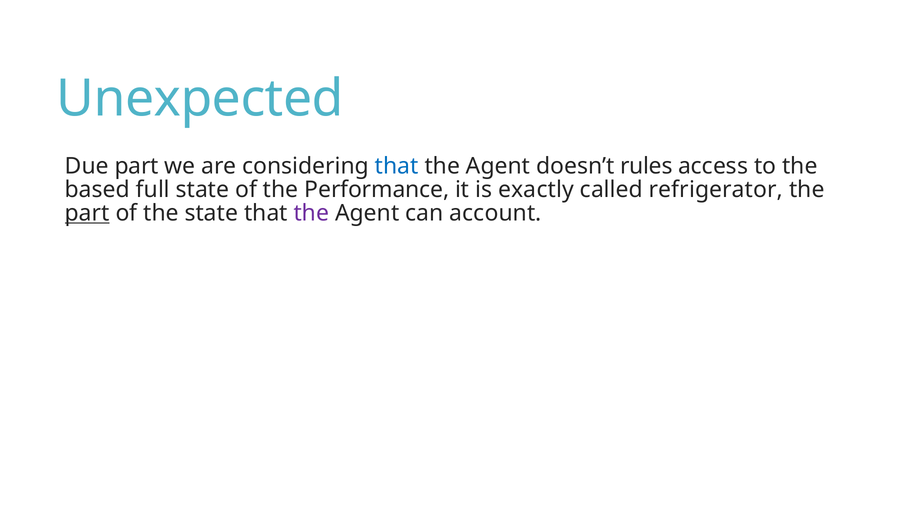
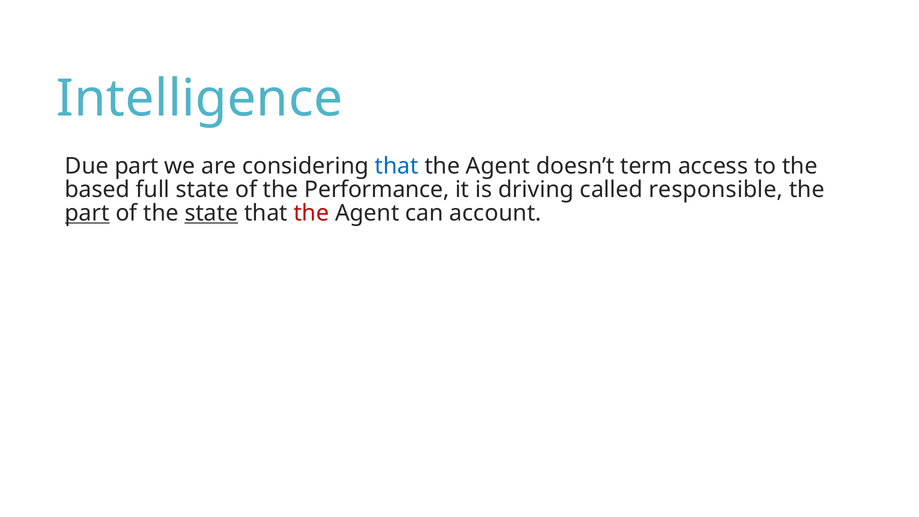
Unexpected: Unexpected -> Intelligence (200, 99)
rules: rules -> term (646, 166)
exactly: exactly -> driving (536, 190)
refrigerator: refrigerator -> responsible (716, 190)
state underline: none -> present (211, 213)
the colour: purple -> red (311, 213)
